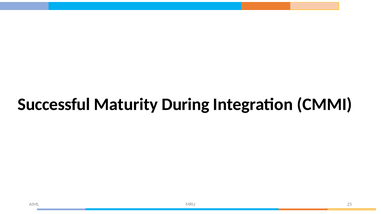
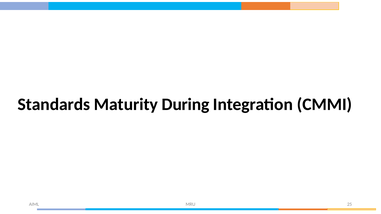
Successful: Successful -> Standards (54, 105)
